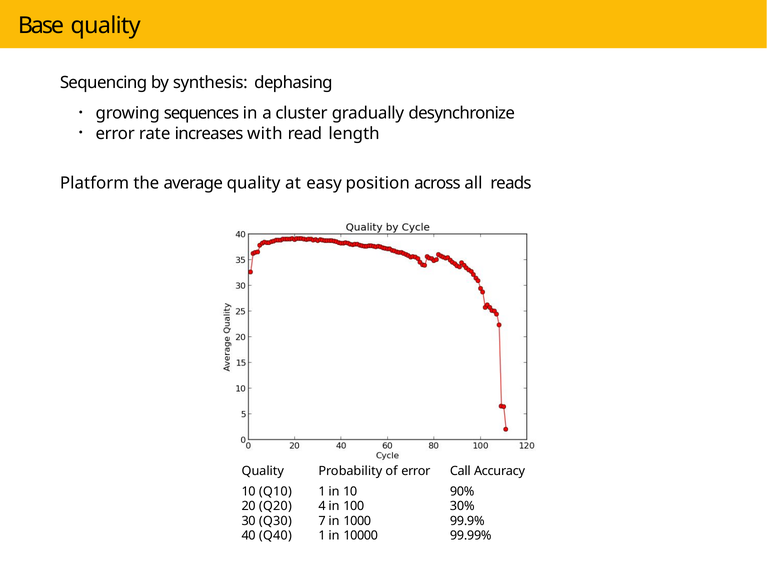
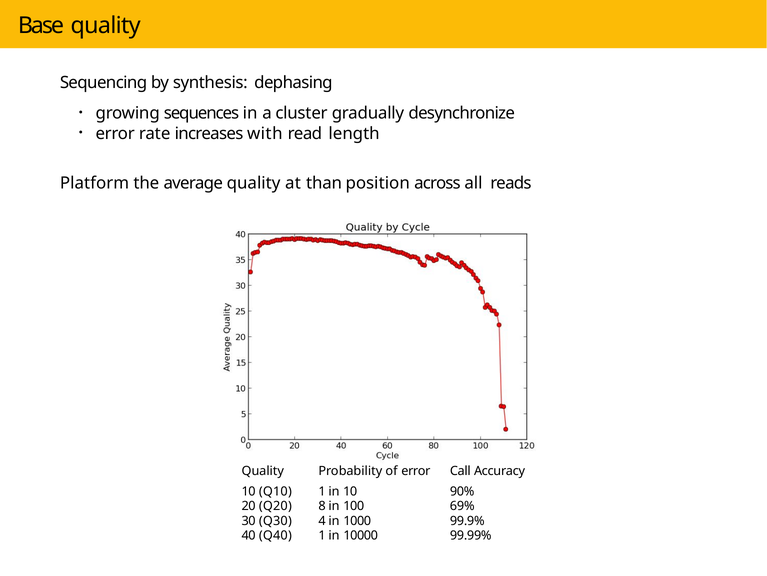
easy: easy -> than (324, 183)
4: 4 -> 8 (322, 506)
30%: 30% -> 69% (462, 506)
7: 7 -> 4 (322, 521)
